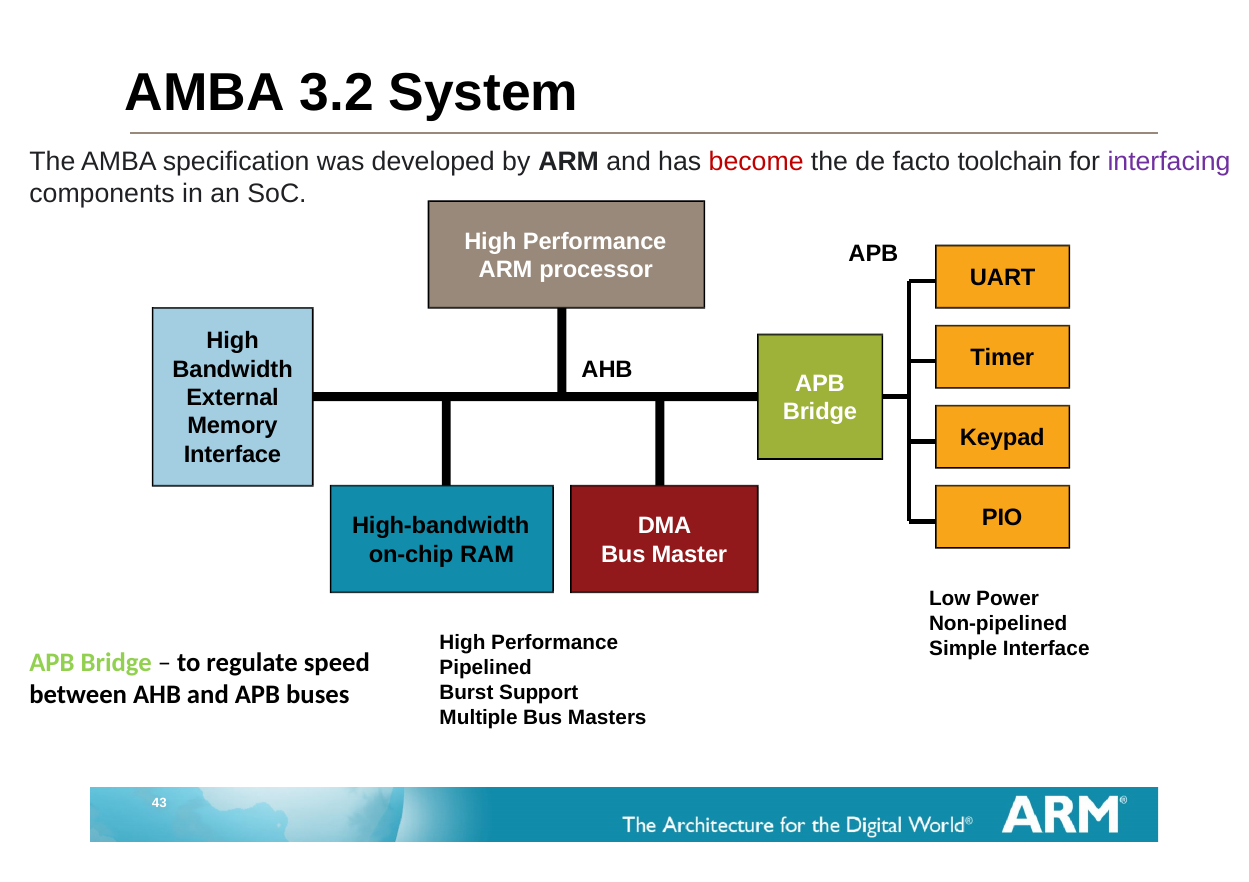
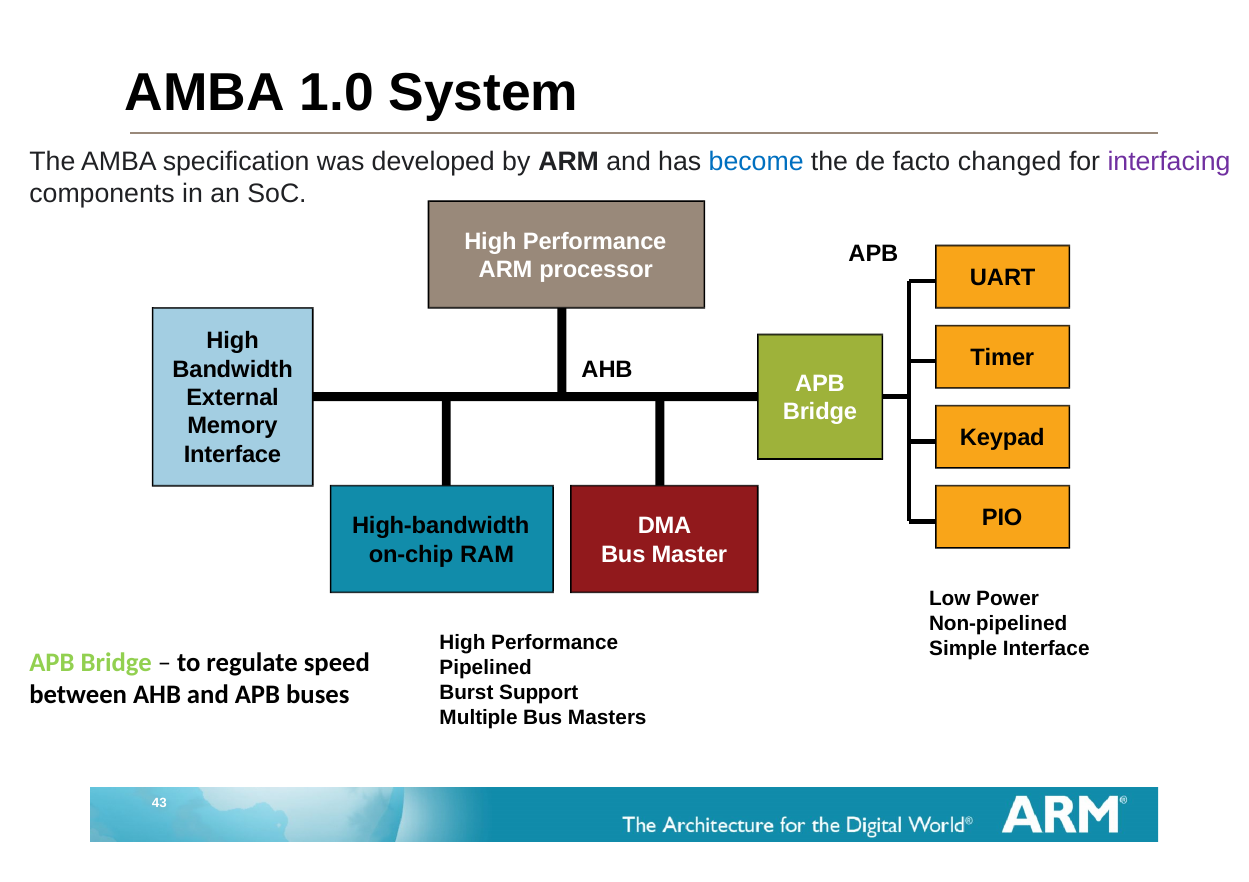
3.2: 3.2 -> 1.0 (337, 93)
become colour: red -> blue (756, 162)
toolchain: toolchain -> changed (1010, 162)
